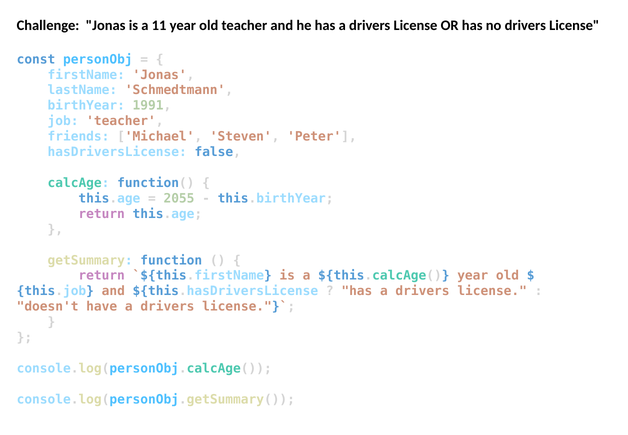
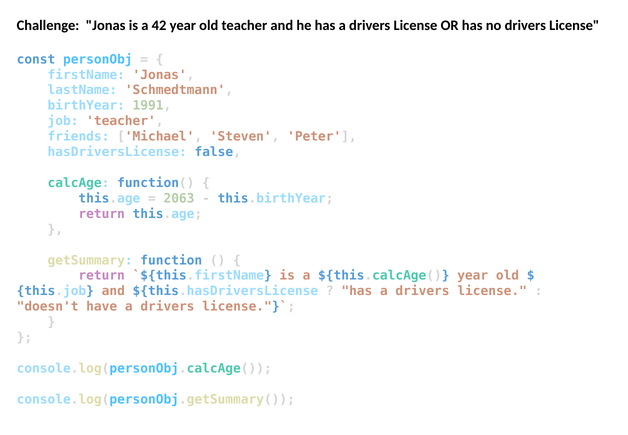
11: 11 -> 42 (159, 26)
2055: 2055 -> 2063 (179, 198)
